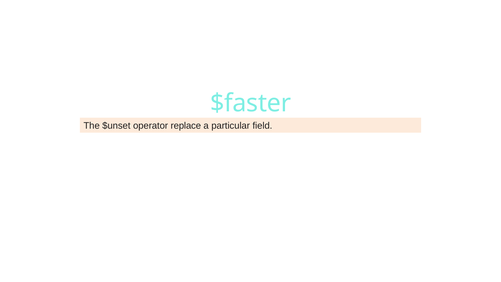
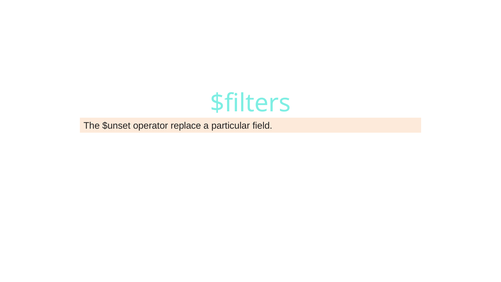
$faster: $faster -> $filters (251, 103)
